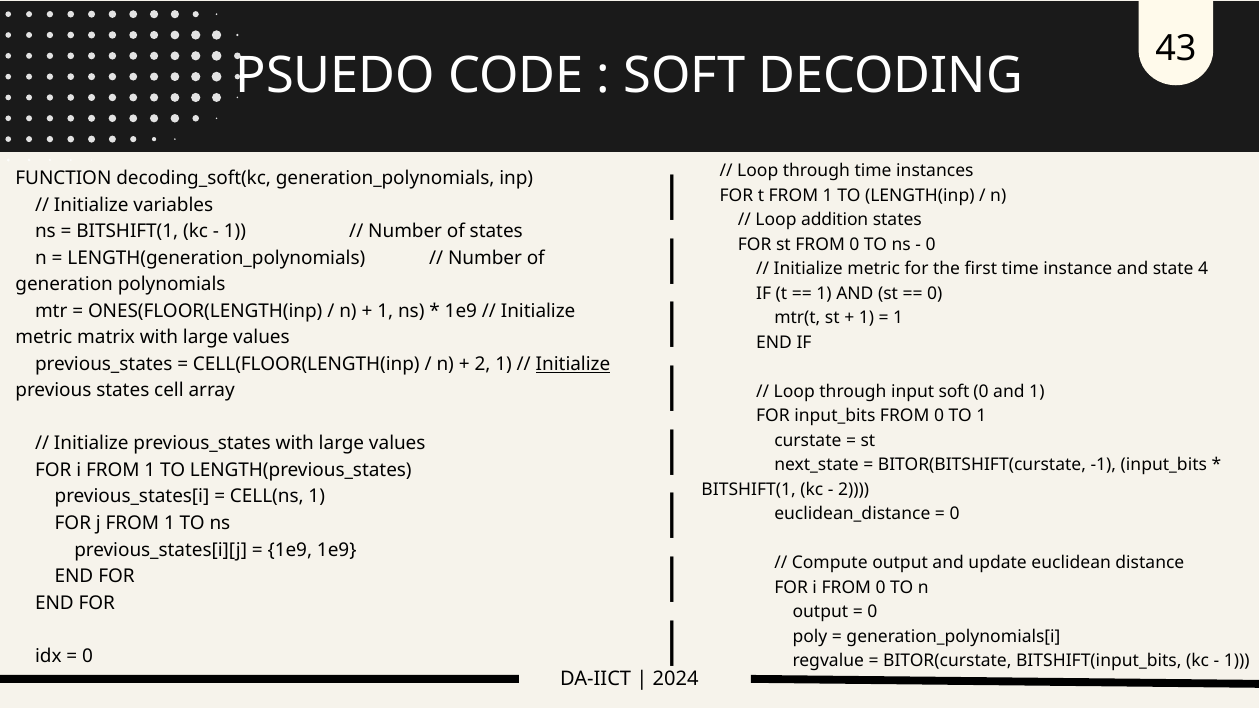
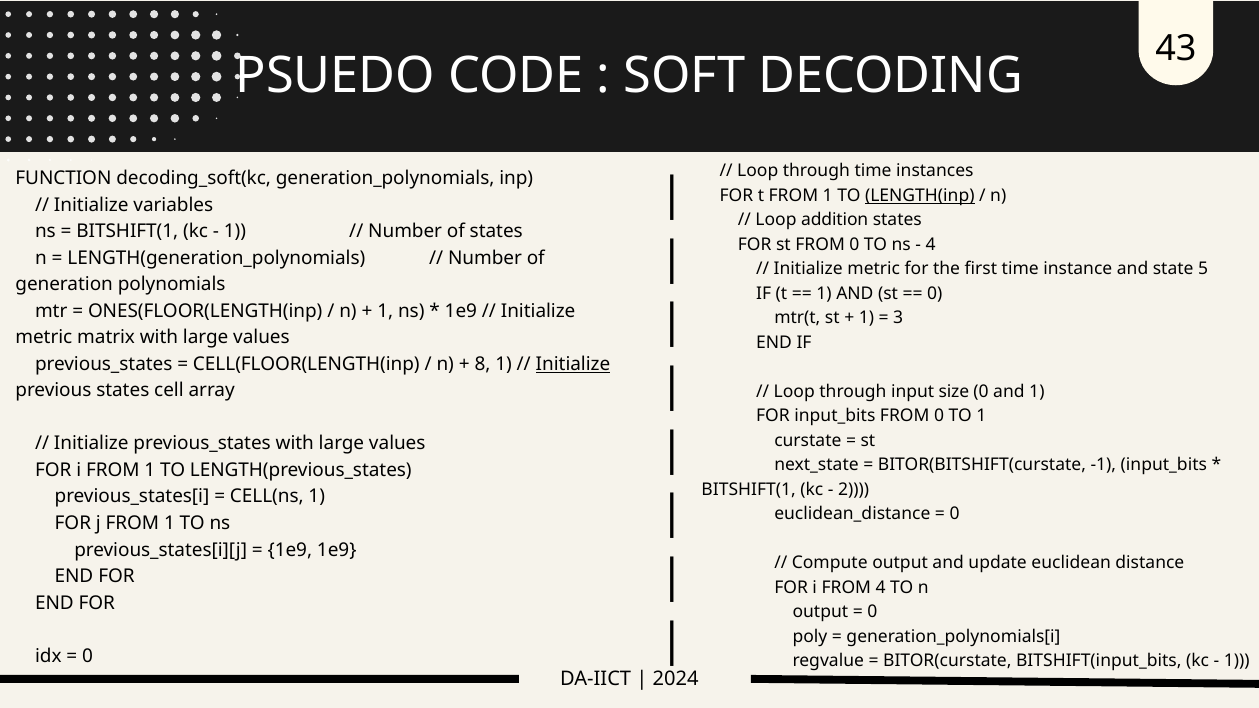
LENGTH(inp underline: none -> present (920, 196)
0: 0 -> 4 (931, 245)
4: 4 -> 5 (1203, 269)
1: 1 -> 3 (898, 318)
2: 2 -> 8 (483, 364)
input soft: soft -> size (954, 392)
i FROM 0: 0 -> 4 (881, 588)
